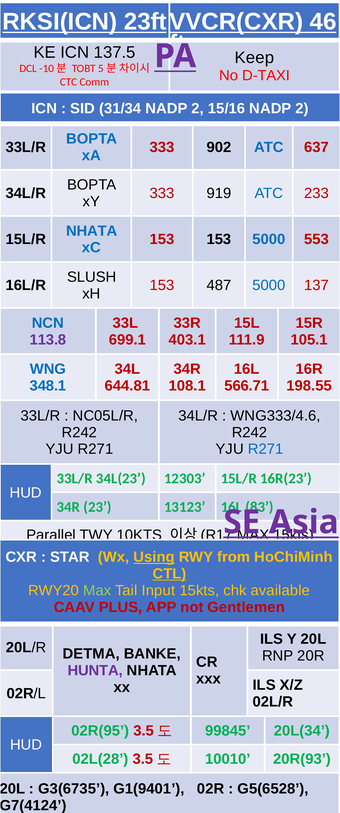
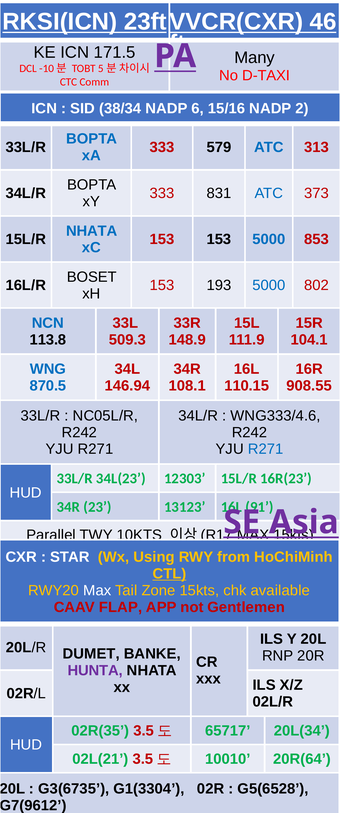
137.5: 137.5 -> 171.5 (115, 52)
Keep: Keep -> Many (255, 58)
31/34: 31/34 -> 38/34 (120, 109)
2: 2 -> 6 (198, 109)
902: 902 -> 579 (219, 147)
637: 637 -> 313 (317, 147)
919: 919 -> 831 (219, 193)
233: 233 -> 373 (317, 193)
553: 553 -> 853 (317, 239)
SLUSH: SLUSH -> BOSET (92, 277)
487: 487 -> 193 (219, 285)
137: 137 -> 802 (317, 285)
113.8 colour: purple -> black (48, 340)
699.1: 699.1 -> 509.3 (127, 340)
403.1: 403.1 -> 148.9 (187, 340)
105.1: 105.1 -> 104.1 (309, 340)
348.1: 348.1 -> 870.5 (48, 386)
644.81: 644.81 -> 146.94 (127, 386)
566.71: 566.71 -> 110.15 (247, 386)
198.55: 198.55 -> 908.55 (309, 386)
83: 83 -> 91 (260, 507)
Using underline: present -> none (154, 557)
Max colour: light green -> white (97, 591)
Input: Input -> Zone (158, 591)
PLUS: PLUS -> FLAP (121, 608)
DETMA: DETMA -> DUMET (91, 654)
02R(95: 02R(95 -> 02R(35 (100, 731)
99845: 99845 -> 65717 (228, 731)
02L(28: 02L(28 -> 02L(21 (100, 759)
20R(93: 20R(93 -> 20R(64 (302, 759)
G1(9401: G1(9401 -> G1(3304 (149, 789)
G7(4124: G7(4124 -> G7(9612 (33, 806)
